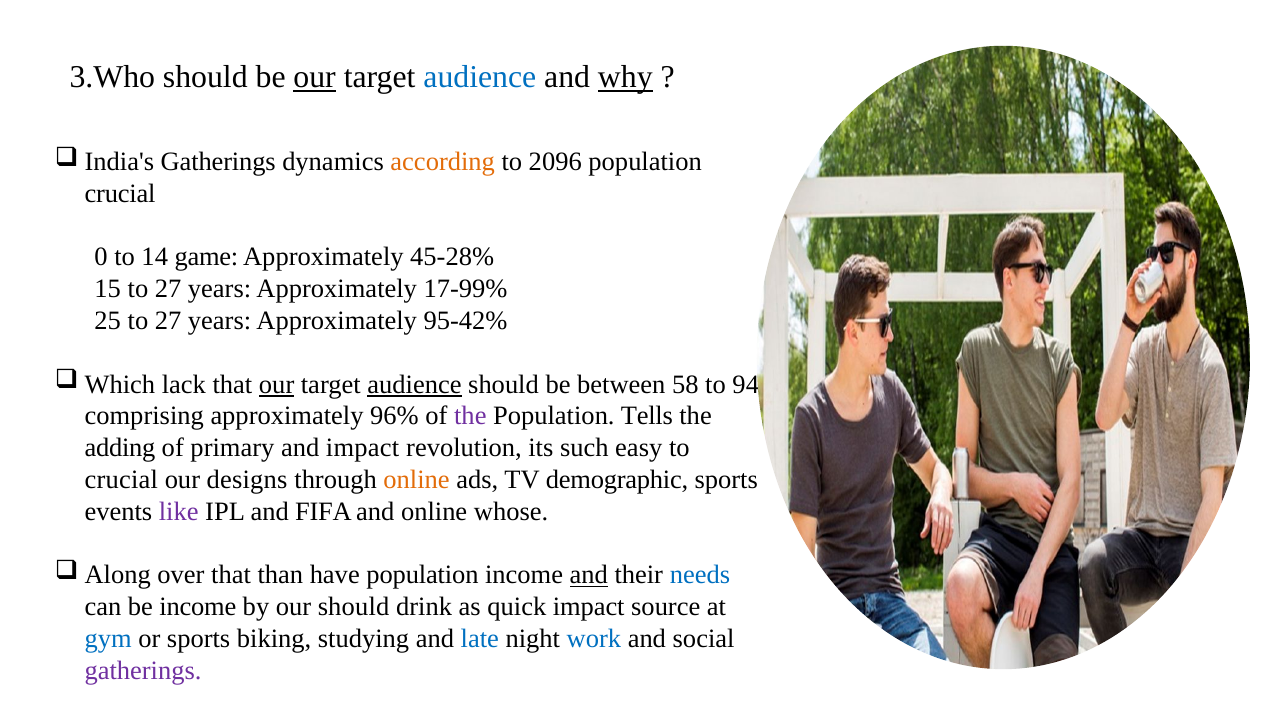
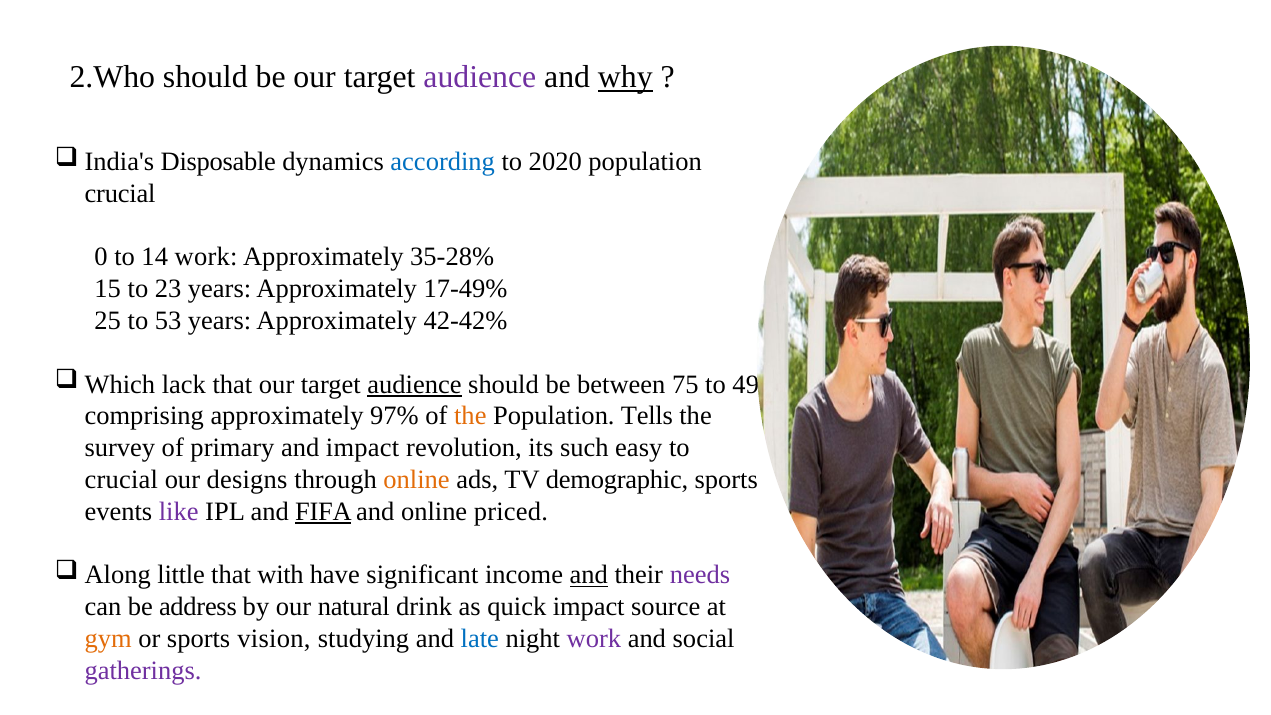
3.Who: 3.Who -> 2.Who (112, 77)
our underline: present -> none (315, 77)
audience colour: blue -> purple (480, 77)
Gatherings: Gatherings -> Disposable (218, 162)
according colour: orange -> blue (443, 162)
2096: 2096 -> 2020 (555, 162)
14 game: game -> work (206, 257)
45-28%: 45-28% -> 35-28% (452, 257)
15 to 27: 27 -> 23 (168, 289)
17-99%: 17-99% -> 17-49% (466, 289)
25 to 27: 27 -> 53 (168, 321)
95-42%: 95-42% -> 42-42% (466, 321)
our underline: present -> none (277, 384)
58: 58 -> 75 (685, 384)
94: 94 -> 49 (746, 384)
96%: 96% -> 97% (394, 416)
the colour: purple -> orange (470, 416)
adding: adding -> survey (120, 448)
FIFA underline: none -> present (323, 511)
whose: whose -> priced (511, 511)
over: over -> little (181, 575)
than: than -> with (281, 575)
have population: population -> significant (422, 575)
needs colour: blue -> purple (700, 575)
be income: income -> address (198, 607)
our should: should -> natural (354, 607)
gym colour: blue -> orange (108, 639)
biking: biking -> vision (274, 639)
work colour: blue -> purple (594, 639)
